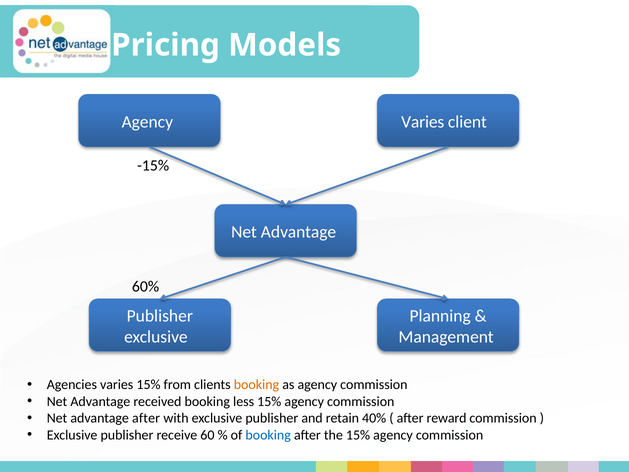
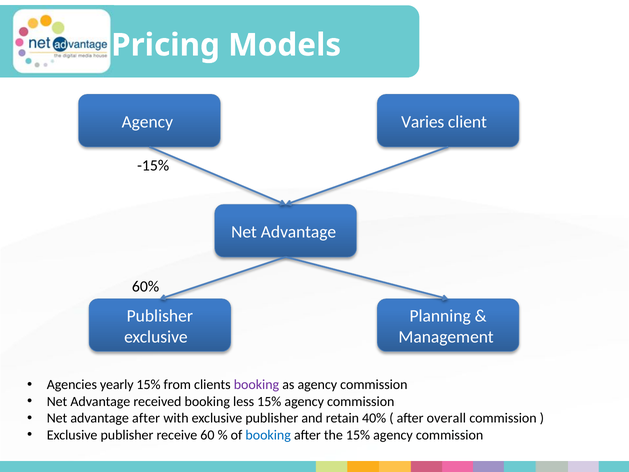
Agencies varies: varies -> yearly (117, 385)
booking colour: orange -> purple (256, 385)
reward: reward -> overall (446, 418)
